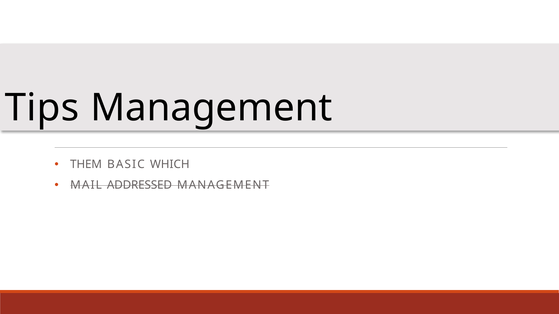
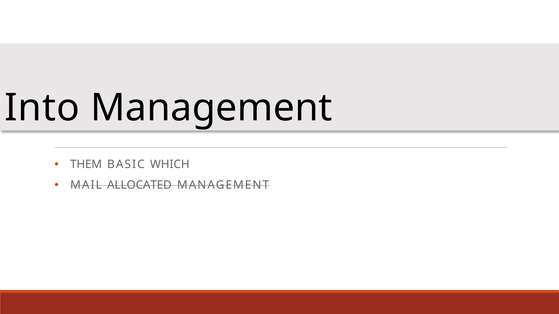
Tips: Tips -> Into (42, 108)
ADDRESSED: ADDRESSED -> ALLOCATED (139, 185)
